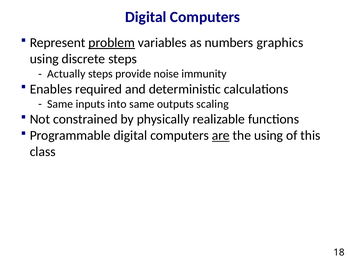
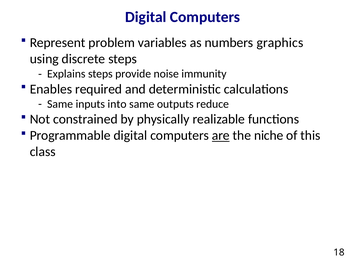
problem underline: present -> none (112, 43)
Actually: Actually -> Explains (66, 74)
scaling: scaling -> reduce (213, 104)
the using: using -> niche (269, 135)
